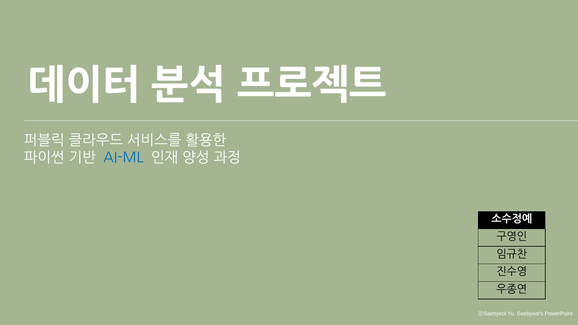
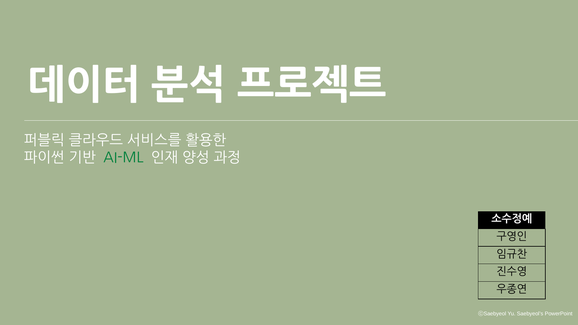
AI-ML colour: blue -> green (123, 158)
